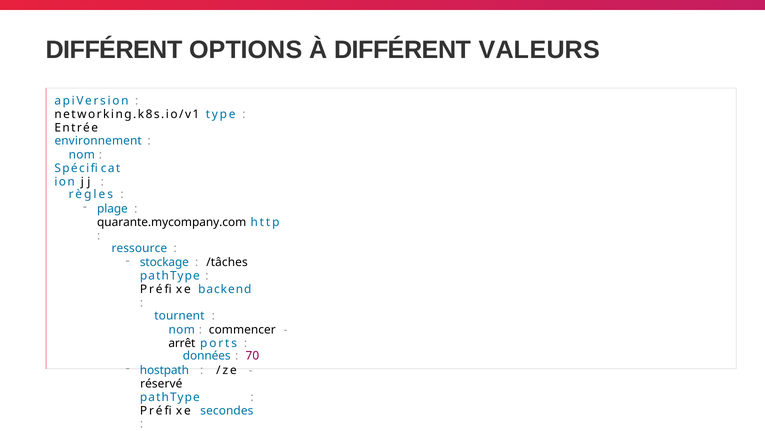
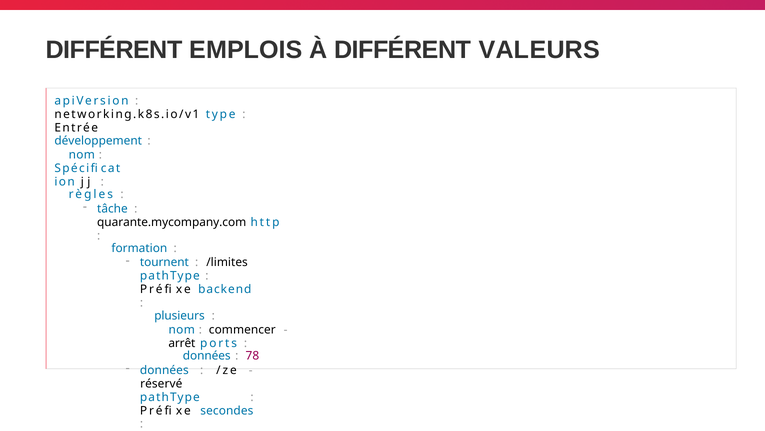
OPTIONS: OPTIONS -> EMPLOIS (246, 50)
environnement: environnement -> développement (98, 141)
plage: plage -> tâche (112, 209)
ressource: ressource -> formation (139, 248)
stockage: stockage -> tournent (164, 263)
/tâches: /tâches -> /limites (227, 263)
tournent: tournent -> plusieurs (179, 316)
70: 70 -> 78 (252, 356)
hostpath: hostpath -> données (164, 370)
